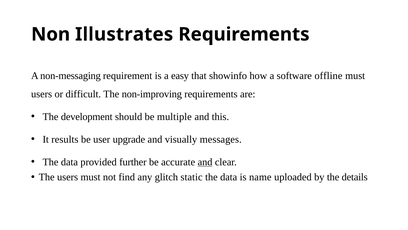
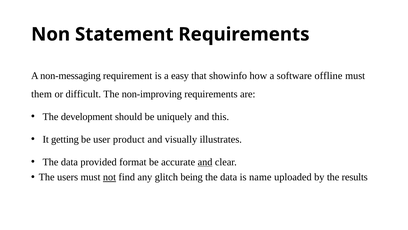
Illustrates: Illustrates -> Statement (124, 34)
users: users -> them (42, 94)
multiple: multiple -> uniquely (175, 117)
results: results -> getting (65, 139)
upgrade: upgrade -> product (129, 139)
messages: messages -> illustrates (221, 139)
further: further -> format (133, 162)
not underline: none -> present (109, 177)
static: static -> being (192, 177)
details: details -> results (355, 177)
